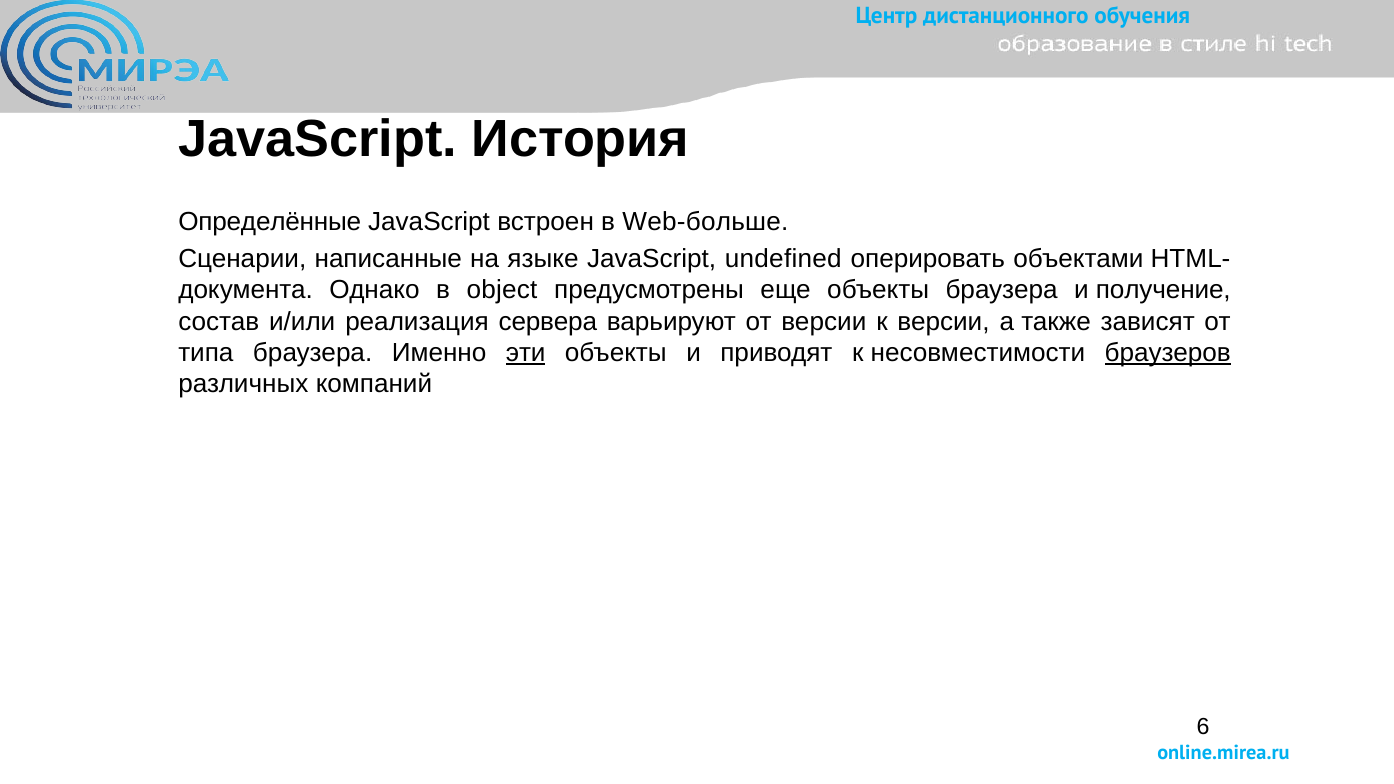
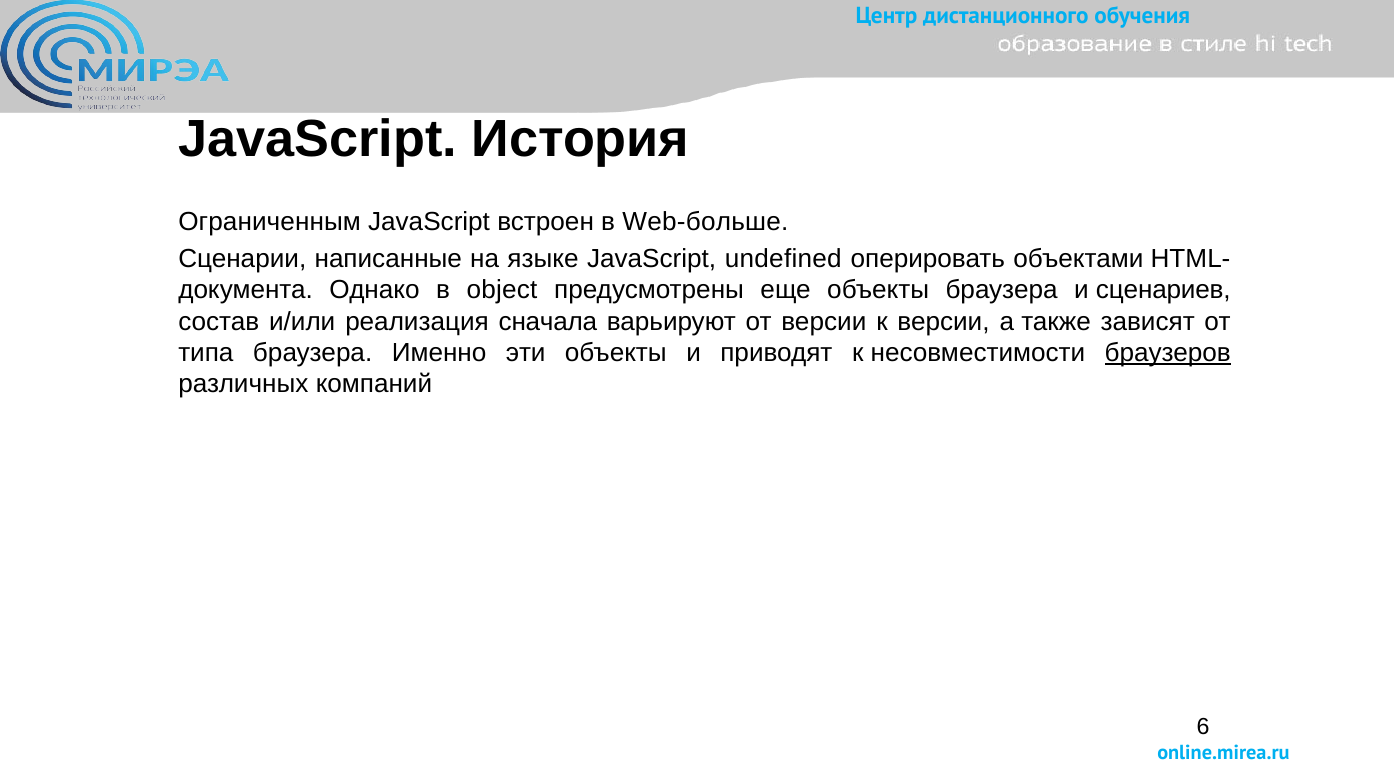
Определённые: Определённые -> Ограниченным (270, 222)
получение: получение -> сценариев (1163, 290)
сервера: сервера -> сначала (548, 322)
эти underline: present -> none (526, 353)
